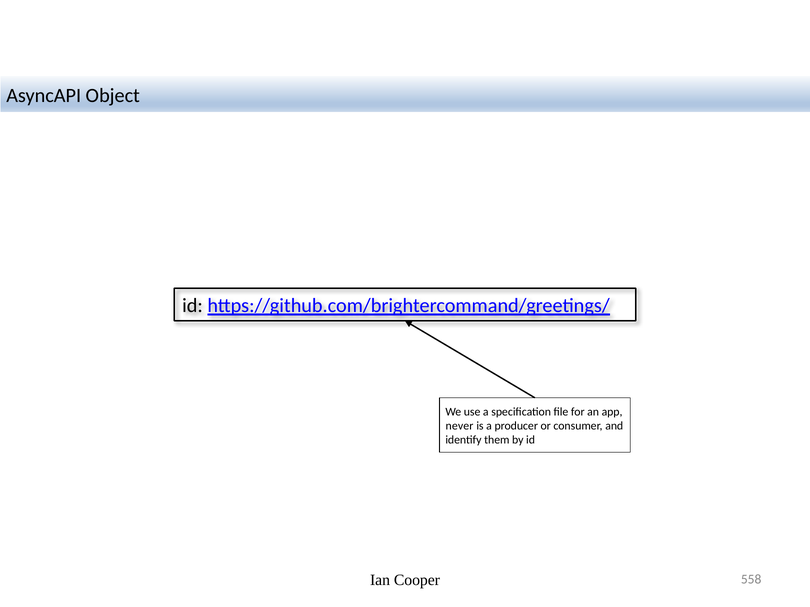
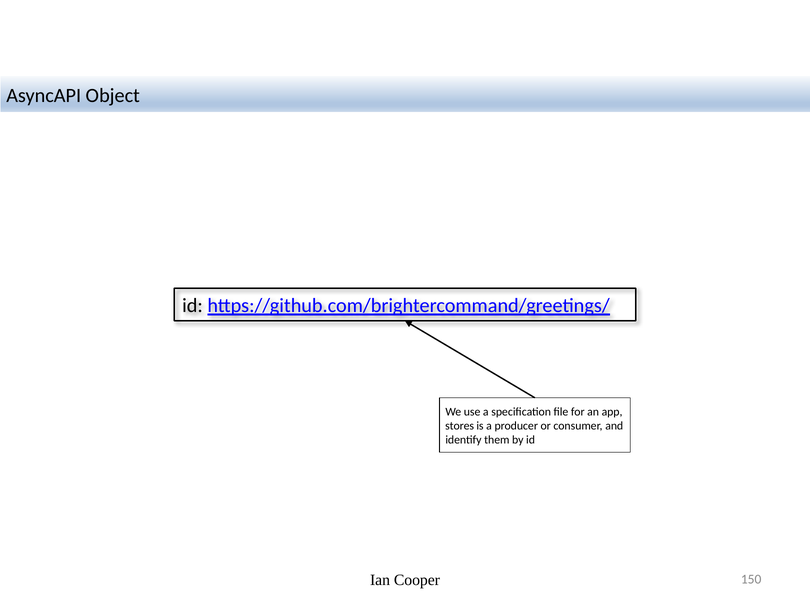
never: never -> stores (460, 426)
558: 558 -> 150 (751, 580)
